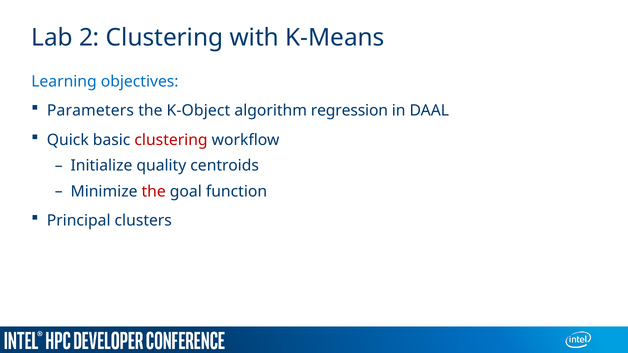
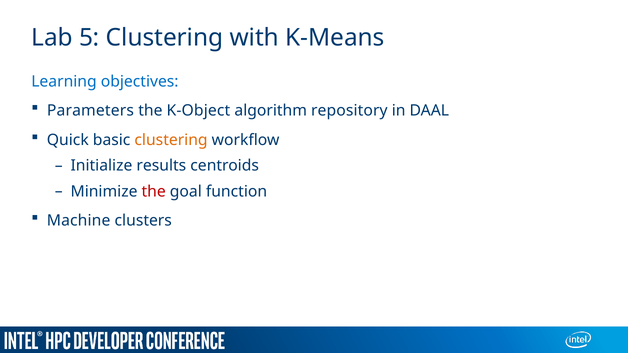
2: 2 -> 5 (89, 38)
regression: regression -> repository (349, 111)
clustering colour: red -> orange (171, 140)
quality: quality -> results (161, 166)
Principal: Principal -> Machine (79, 221)
